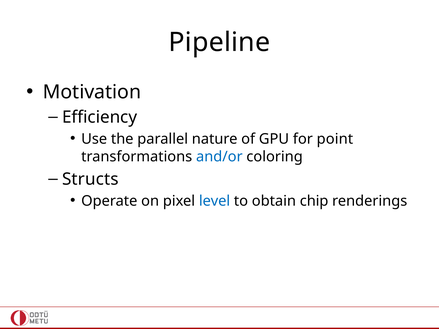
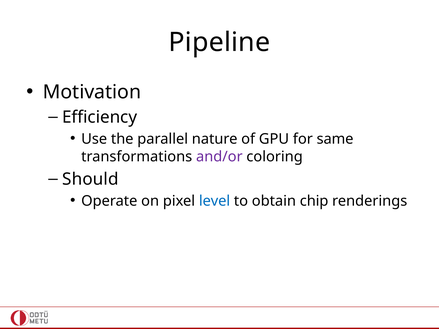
point: point -> same (335, 139)
and/or colour: blue -> purple (219, 157)
Structs: Structs -> Should (90, 179)
